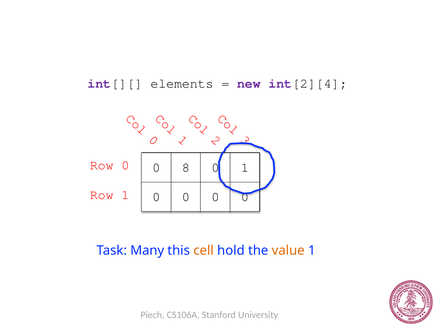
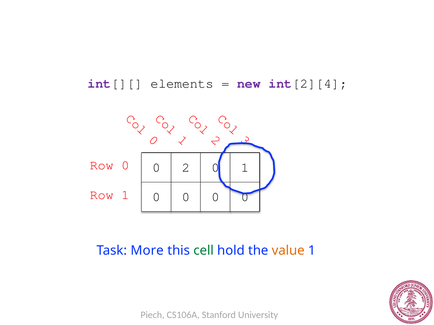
0 8: 8 -> 2 (186, 168)
Many: Many -> More (147, 251)
cell colour: orange -> green (204, 251)
